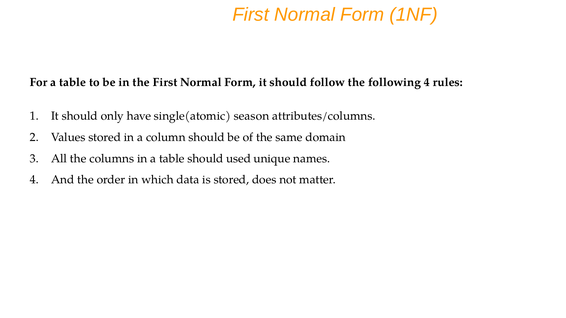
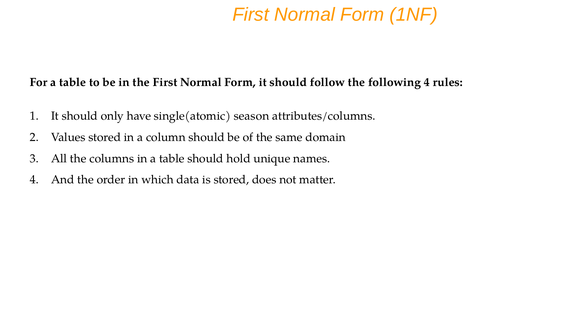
used: used -> hold (239, 159)
